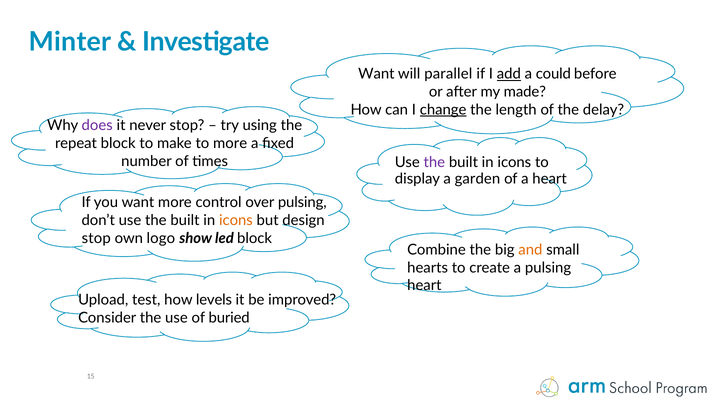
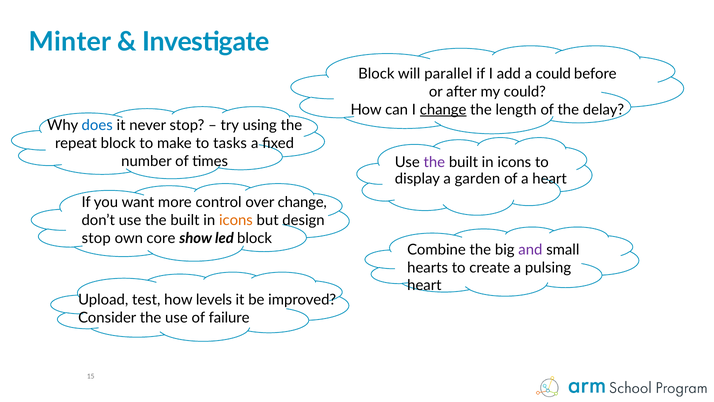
Want: Want -> Block (376, 74)
add underline: present -> none (509, 74)
my made: made -> could (525, 92)
does colour: purple -> blue (97, 125)
to more: more -> tasks (230, 143)
over pulsing: pulsing -> change (302, 202)
logo: logo -> core (161, 238)
and colour: orange -> purple (530, 250)
buried: buried -> failure (229, 318)
